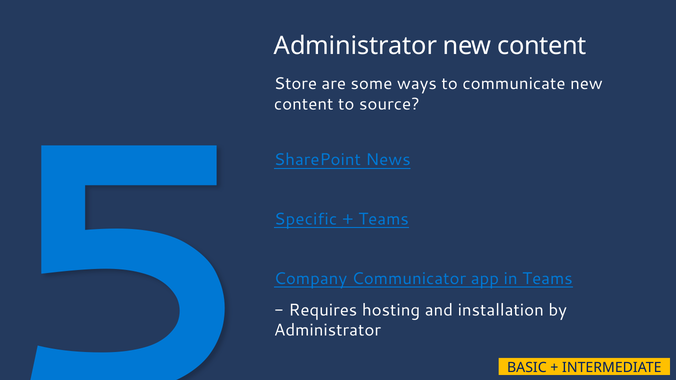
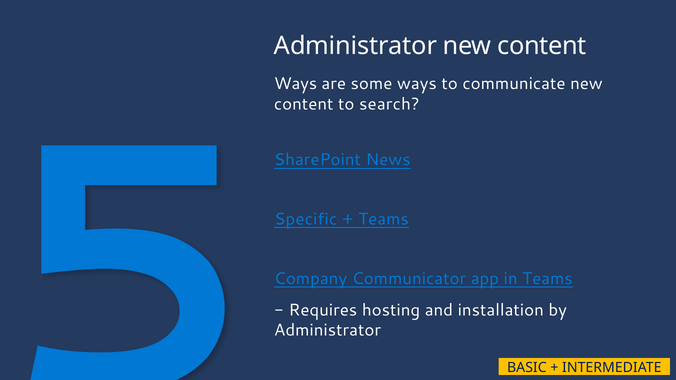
Store: Store -> Ways (296, 84)
source: source -> search (389, 104)
